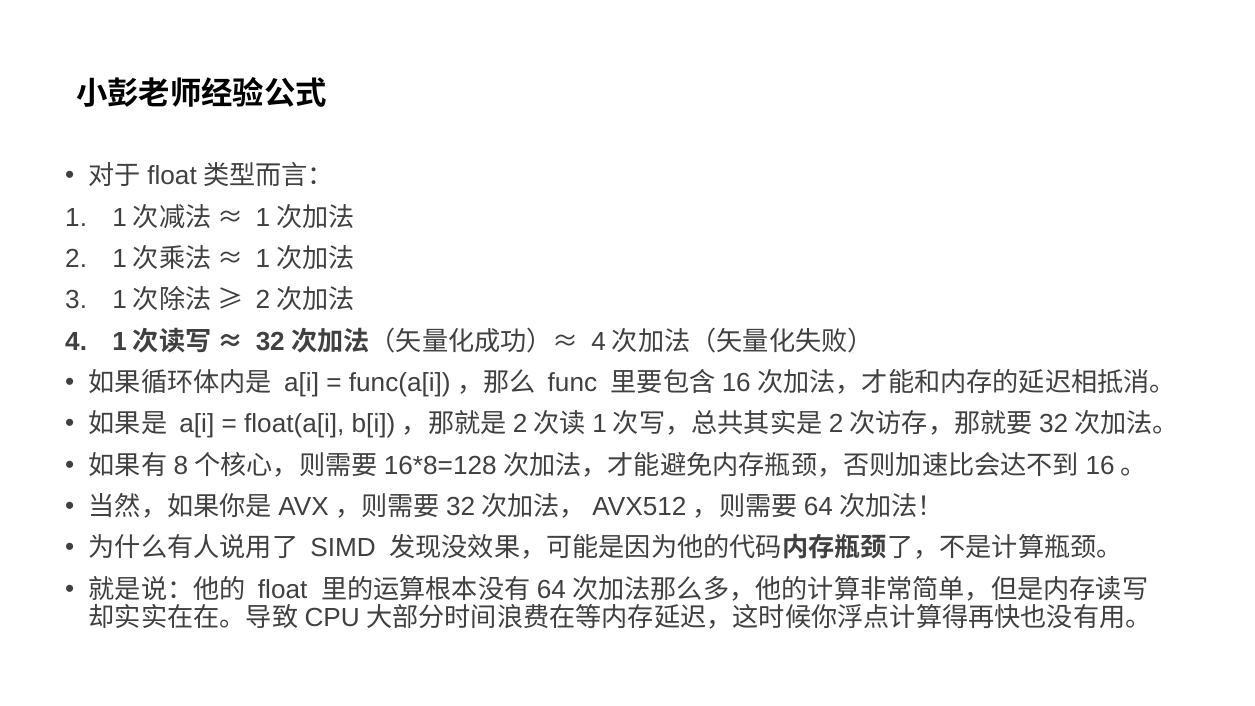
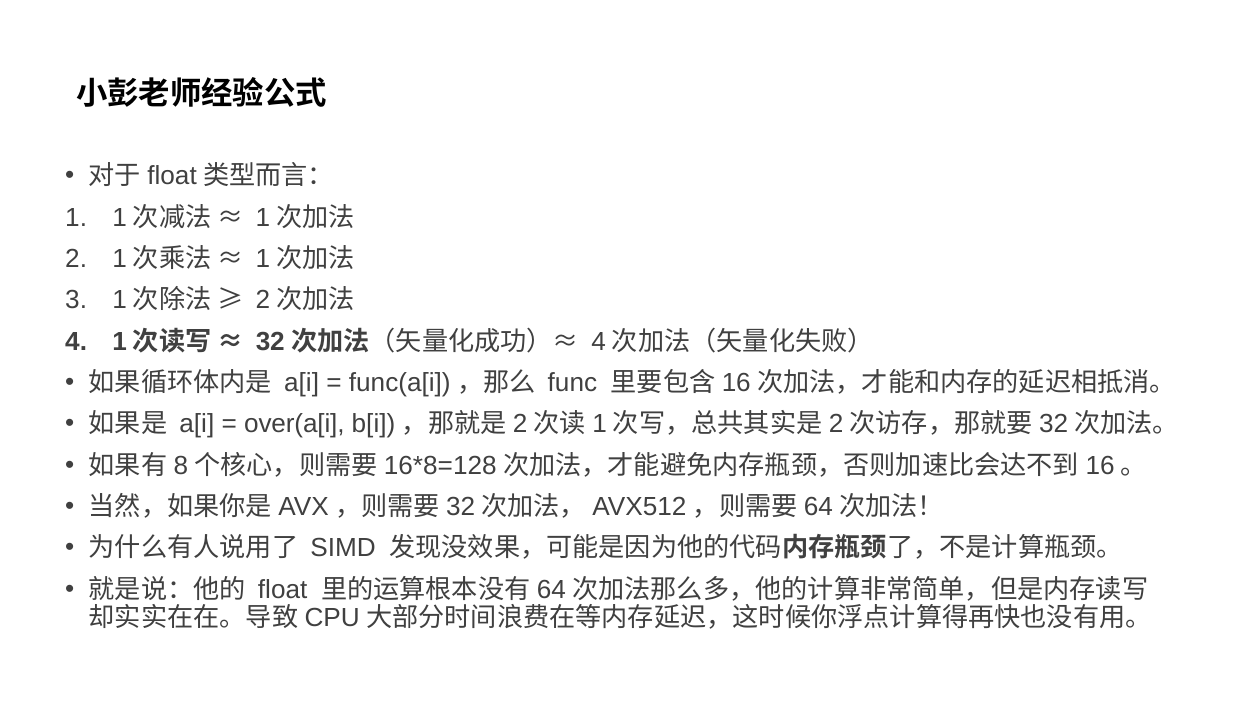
float(a[i: float(a[i -> over(a[i (294, 424)
